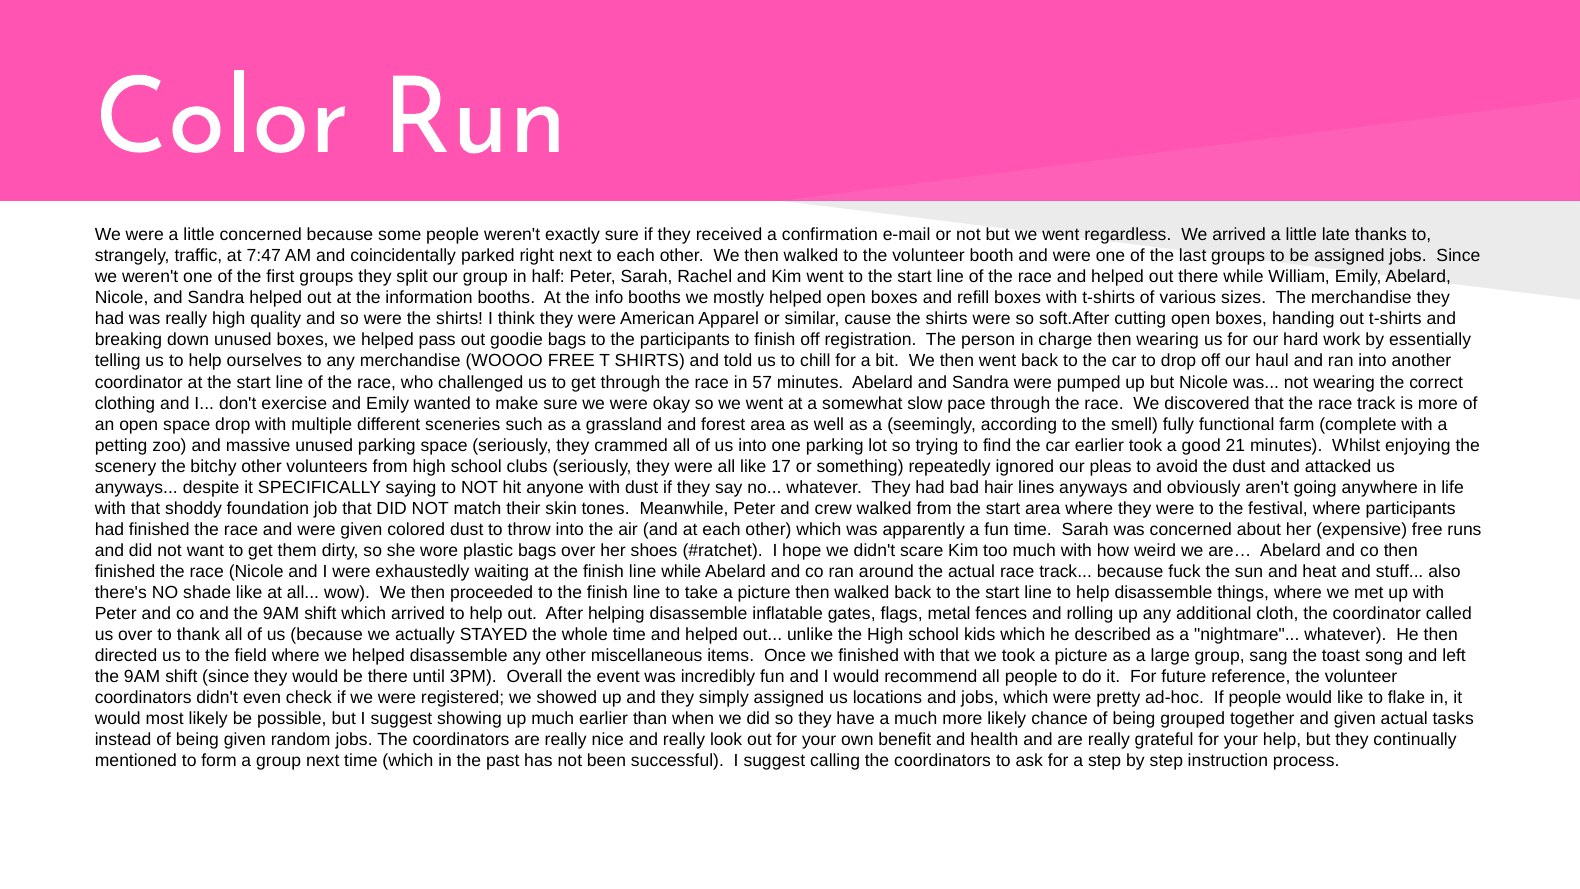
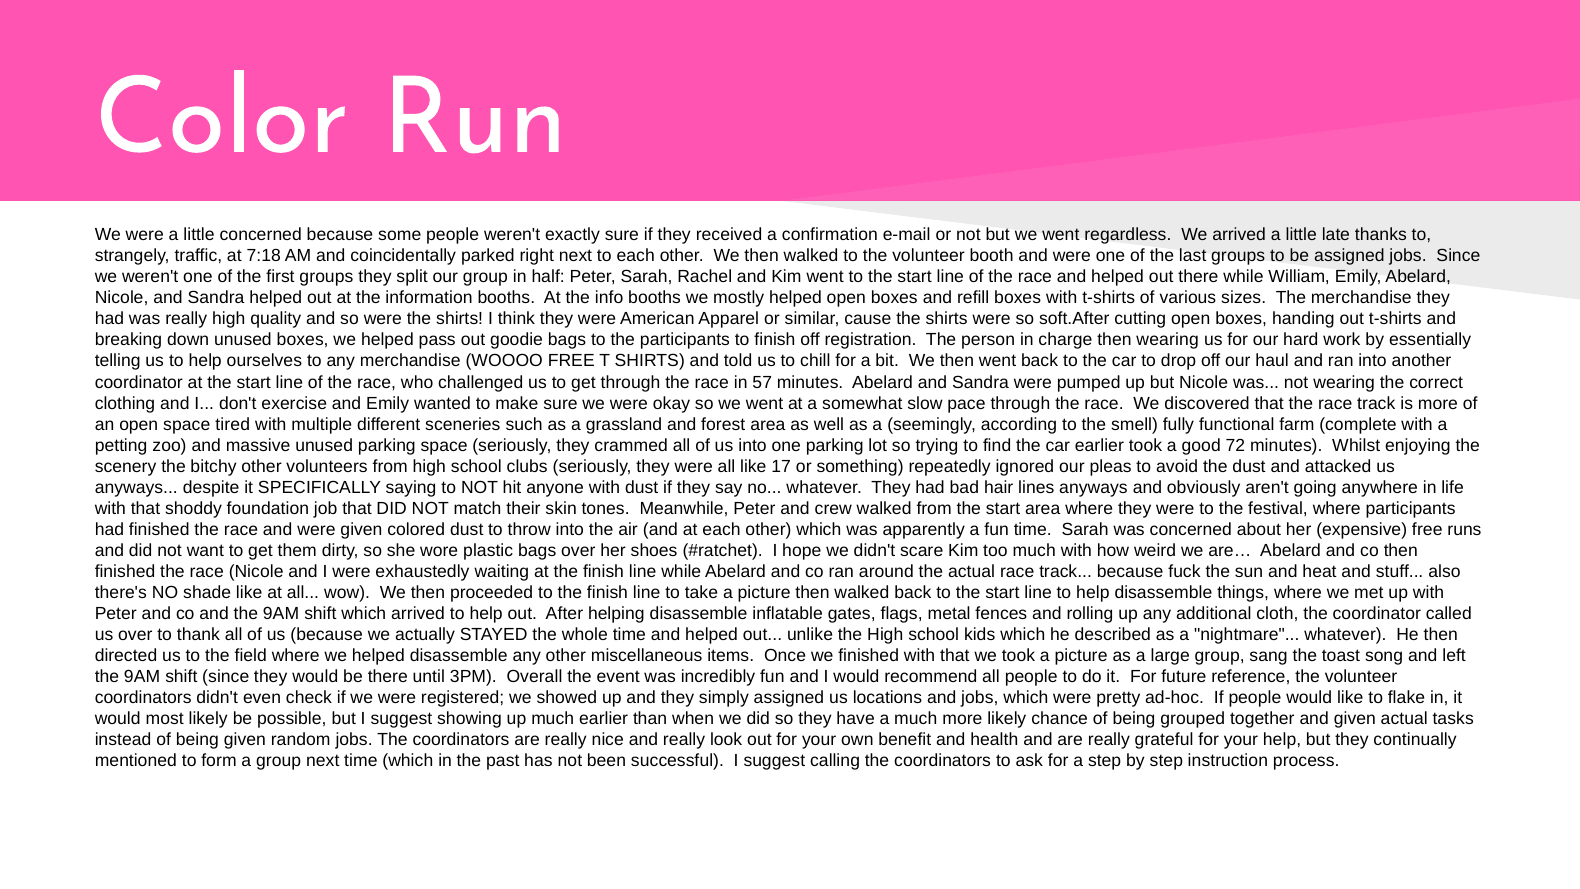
7:47: 7:47 -> 7:18 (264, 256)
space drop: drop -> tired (233, 424)
21: 21 -> 72 (1235, 445)
